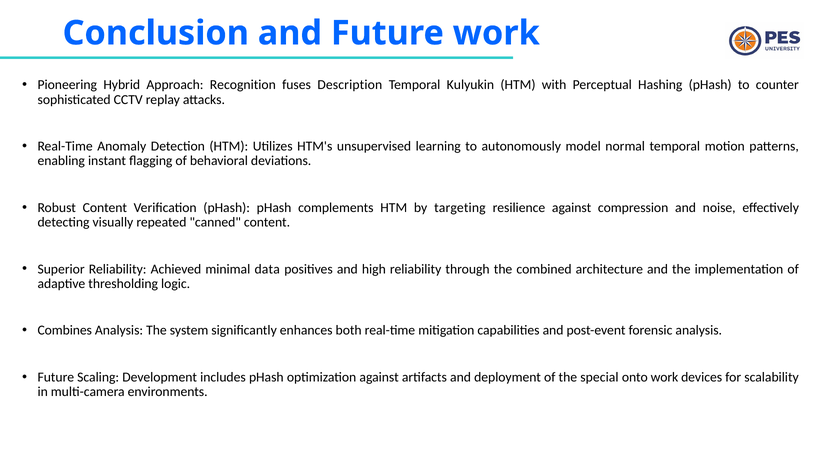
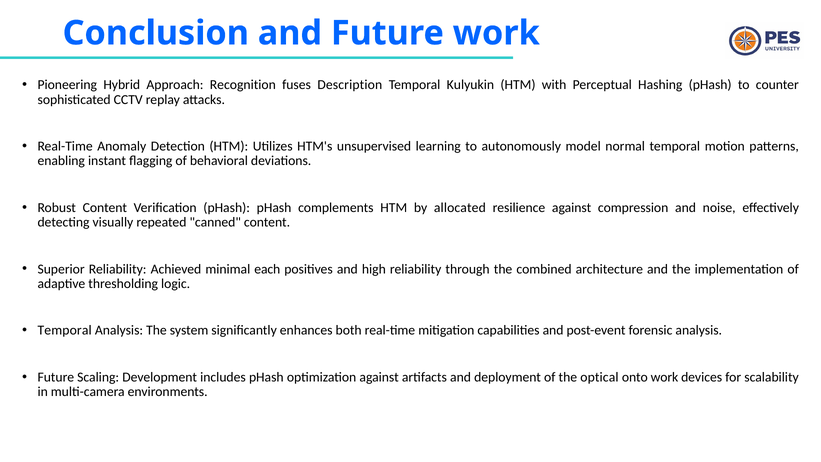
targeting: targeting -> allocated (460, 208)
data: data -> each (267, 269)
Combines: Combines -> Temporal (65, 330)
special: special -> optical (599, 377)
